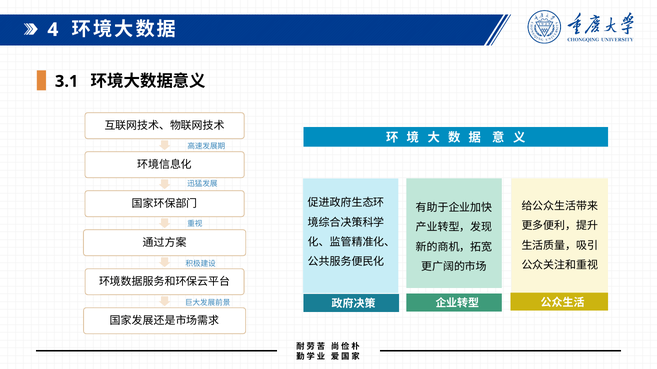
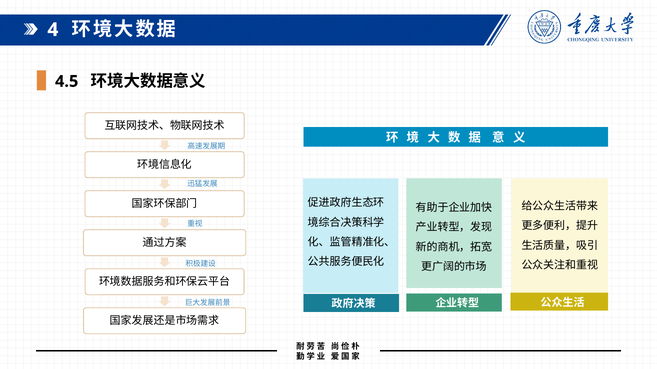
3.1: 3.1 -> 4.5 (67, 81)
